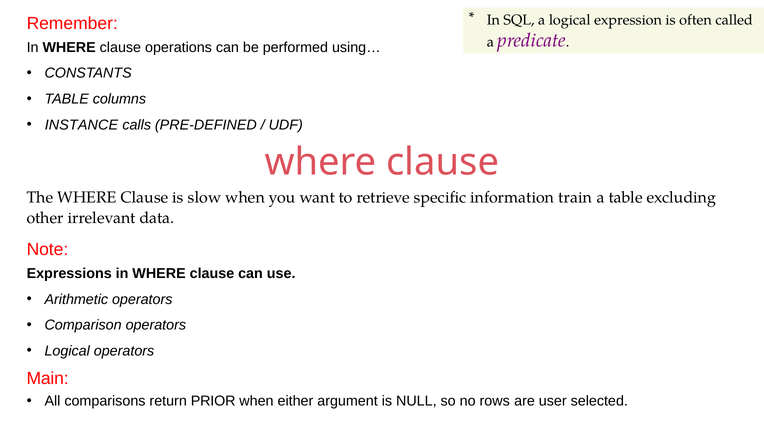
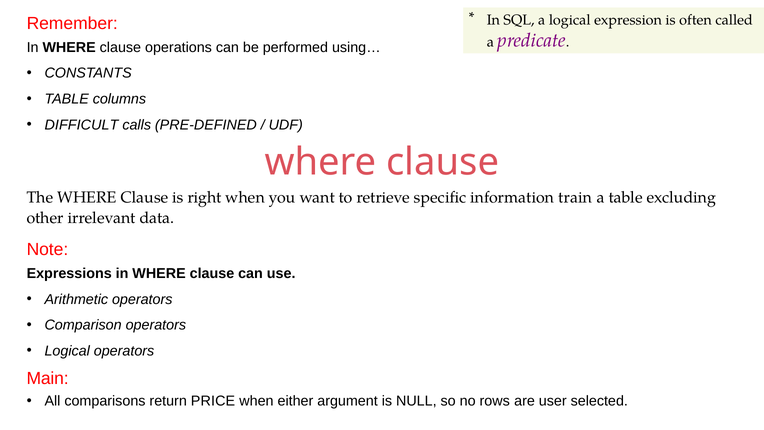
INSTANCE: INSTANCE -> DIFFICULT (81, 125)
slow: slow -> right (205, 197)
PRIOR: PRIOR -> PRICE (213, 401)
